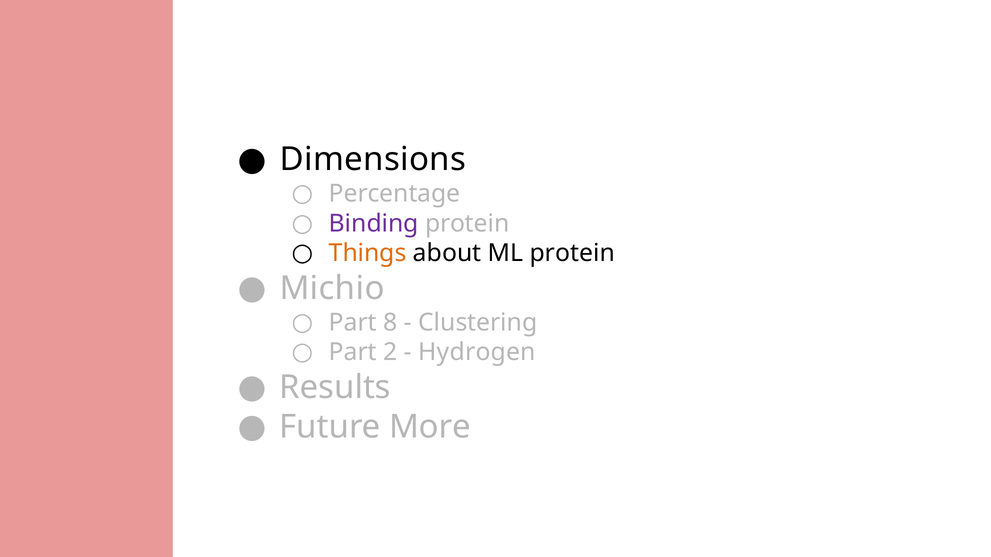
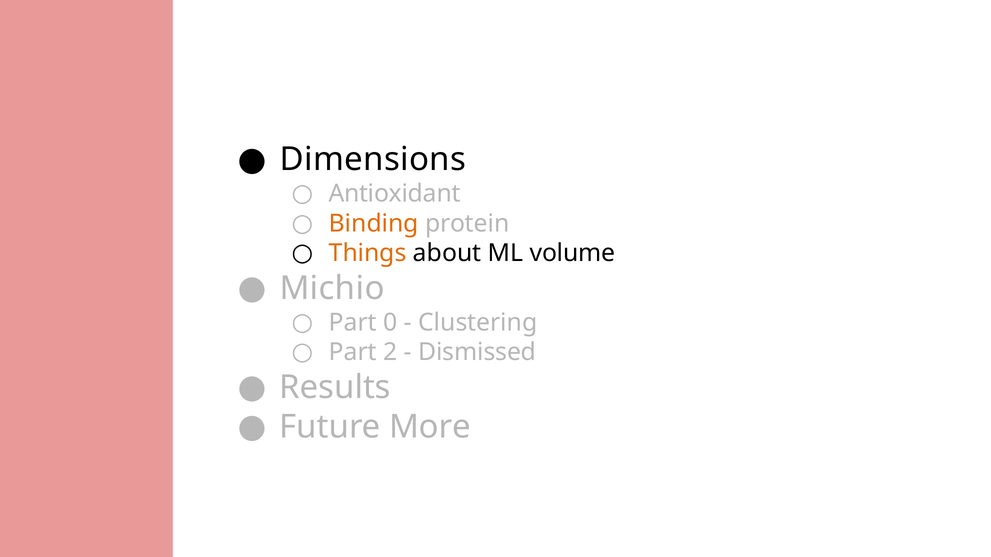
Percentage: Percentage -> Antioxidant (395, 194)
Binding colour: purple -> orange (374, 224)
ML protein: protein -> volume (573, 253)
8: 8 -> 0 (390, 323)
Hydrogen: Hydrogen -> Dismissed (477, 352)
